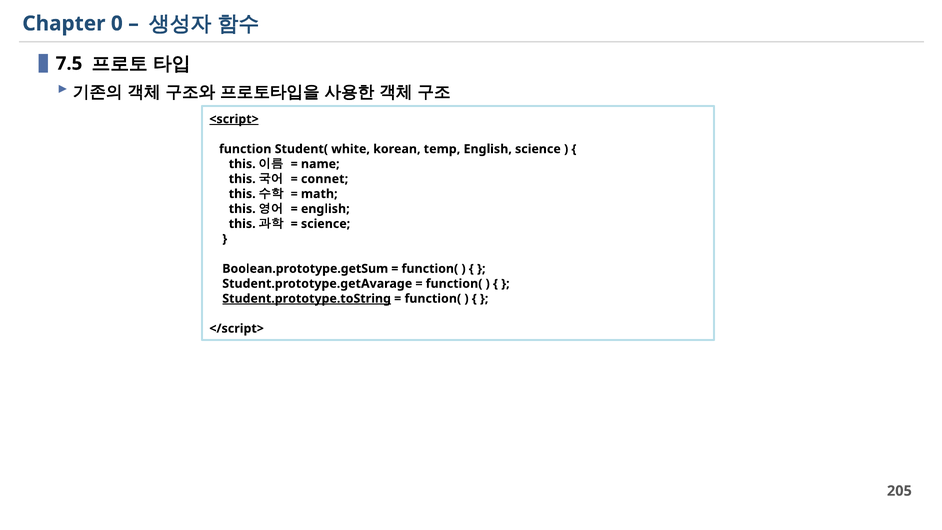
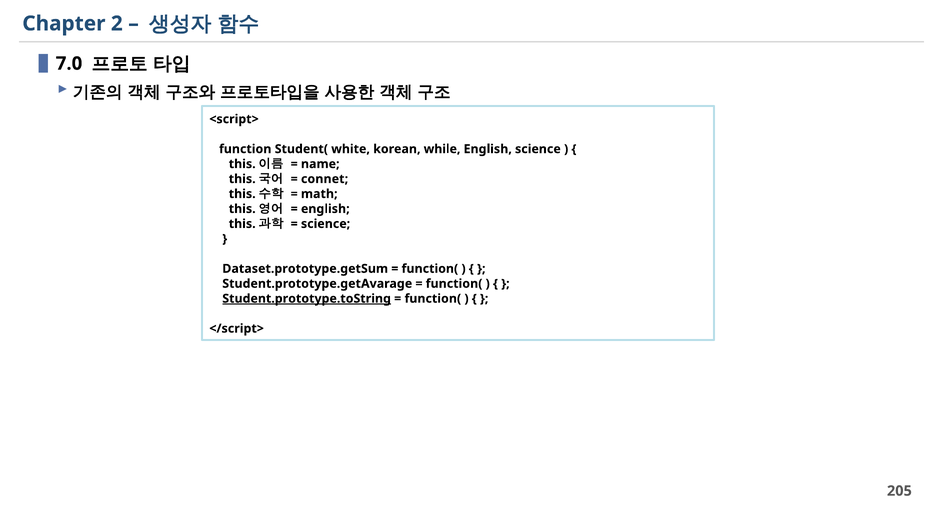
0: 0 -> 2 (117, 24)
7.5: 7.5 -> 7.0 (69, 64)
<script> underline: present -> none (234, 119)
temp: temp -> while (442, 149)
Boolean.prototype.getSum: Boolean.prototype.getSum -> Dataset.prototype.getSum (305, 269)
